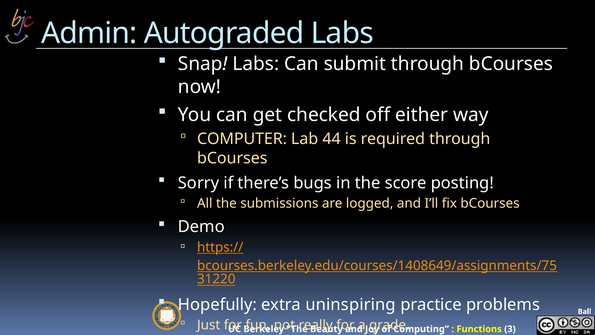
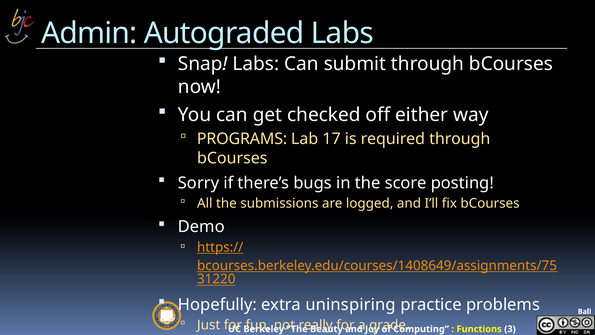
COMPUTER: COMPUTER -> PROGRAMS (242, 139)
44: 44 -> 17 (332, 139)
